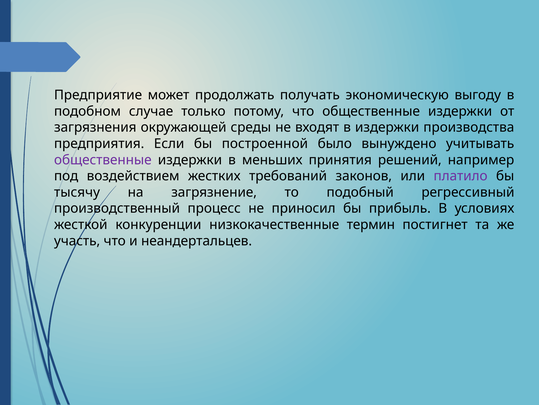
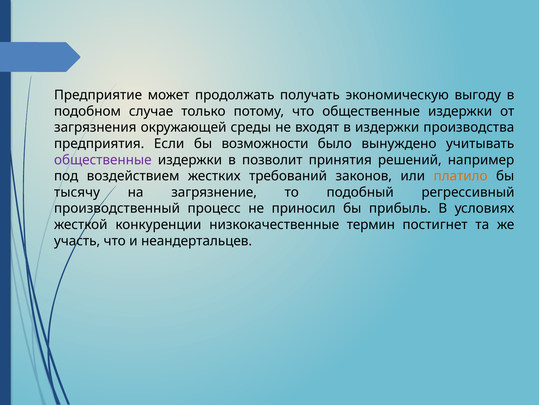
построенной: построенной -> возможности (265, 143)
меньших: меньших -> позволит (272, 160)
платило colour: purple -> orange (461, 176)
